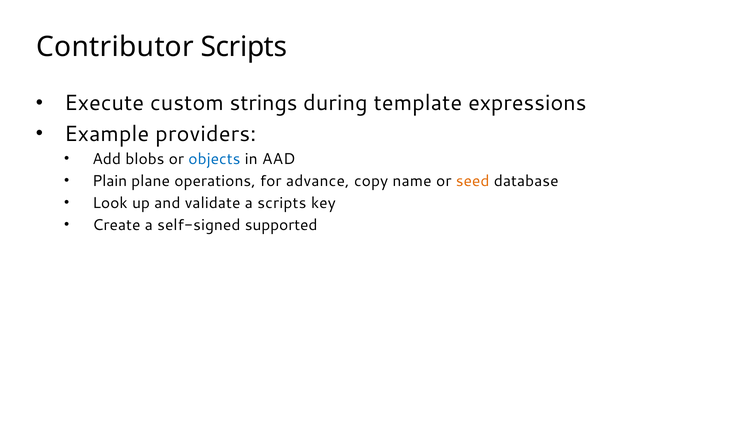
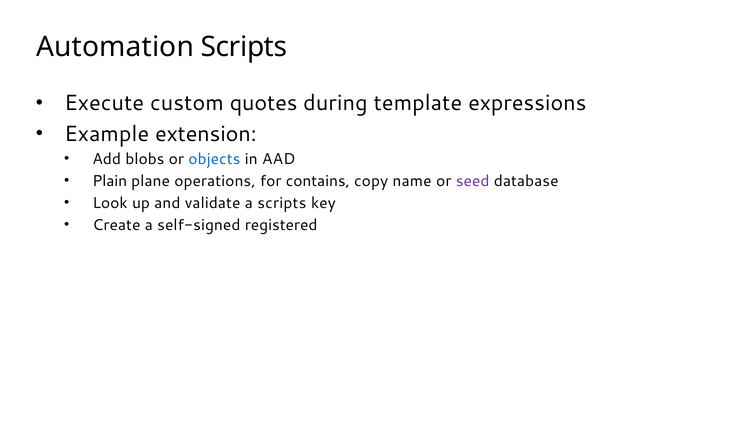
Contributor: Contributor -> Automation (115, 47)
strings: strings -> quotes (264, 103)
providers: providers -> extension (206, 134)
advance: advance -> contains (318, 181)
seed colour: orange -> purple (473, 181)
supported: supported -> registered (281, 225)
